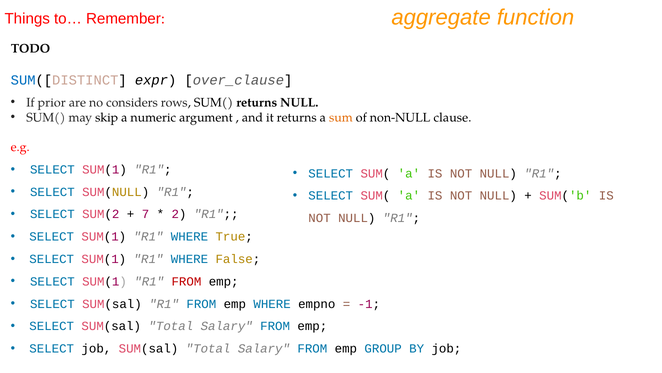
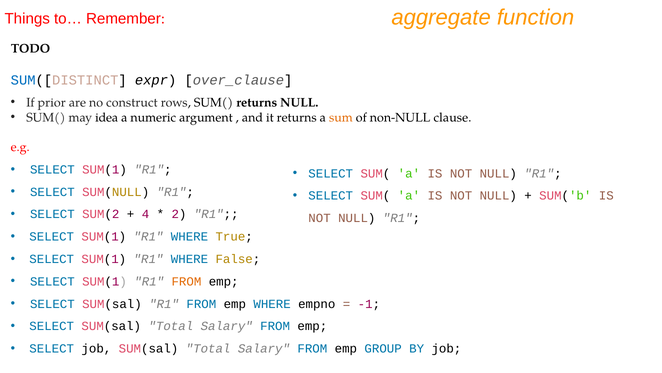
considers: considers -> construct (132, 102)
skip: skip -> idea (107, 117)
7: 7 -> 4 (145, 214)
FROM colour: red -> orange (186, 281)
